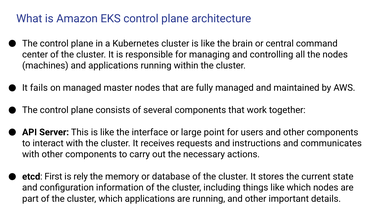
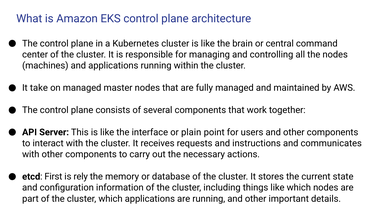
fails: fails -> take (39, 88)
large: large -> plain (191, 132)
